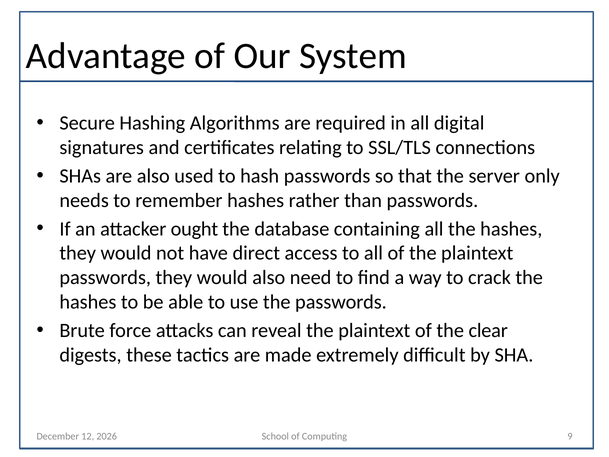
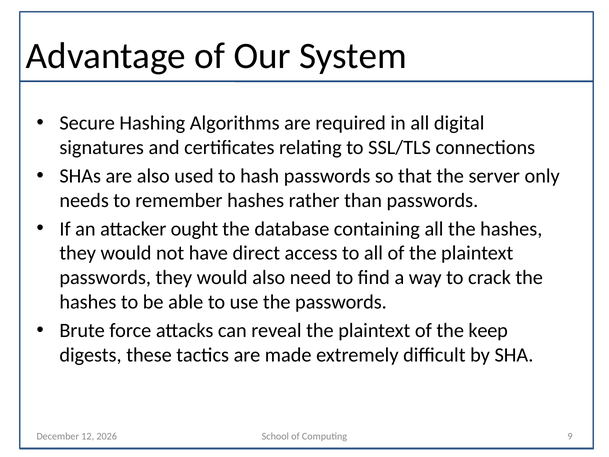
clear: clear -> keep (488, 330)
